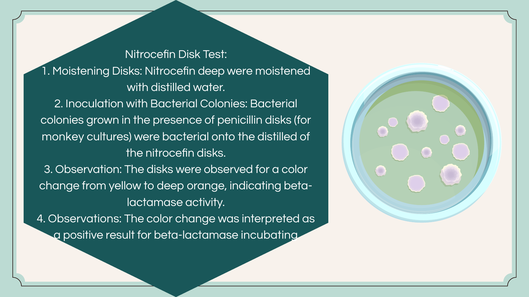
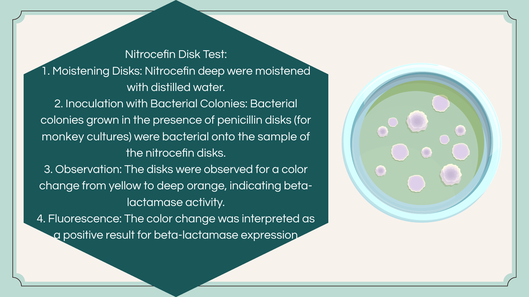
the distilled: distilled -> sample (277, 137)
Observations: Observations -> Fluorescence (85, 219)
incubating: incubating -> expression (269, 235)
